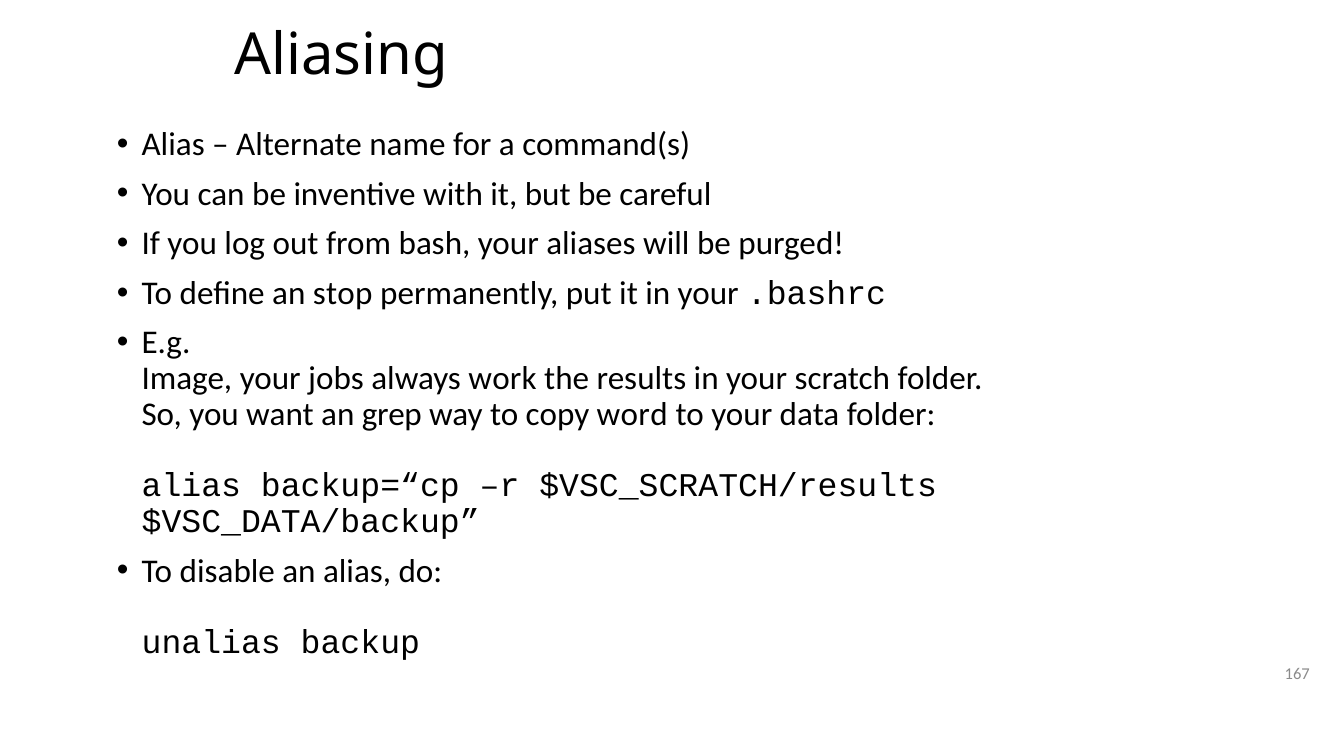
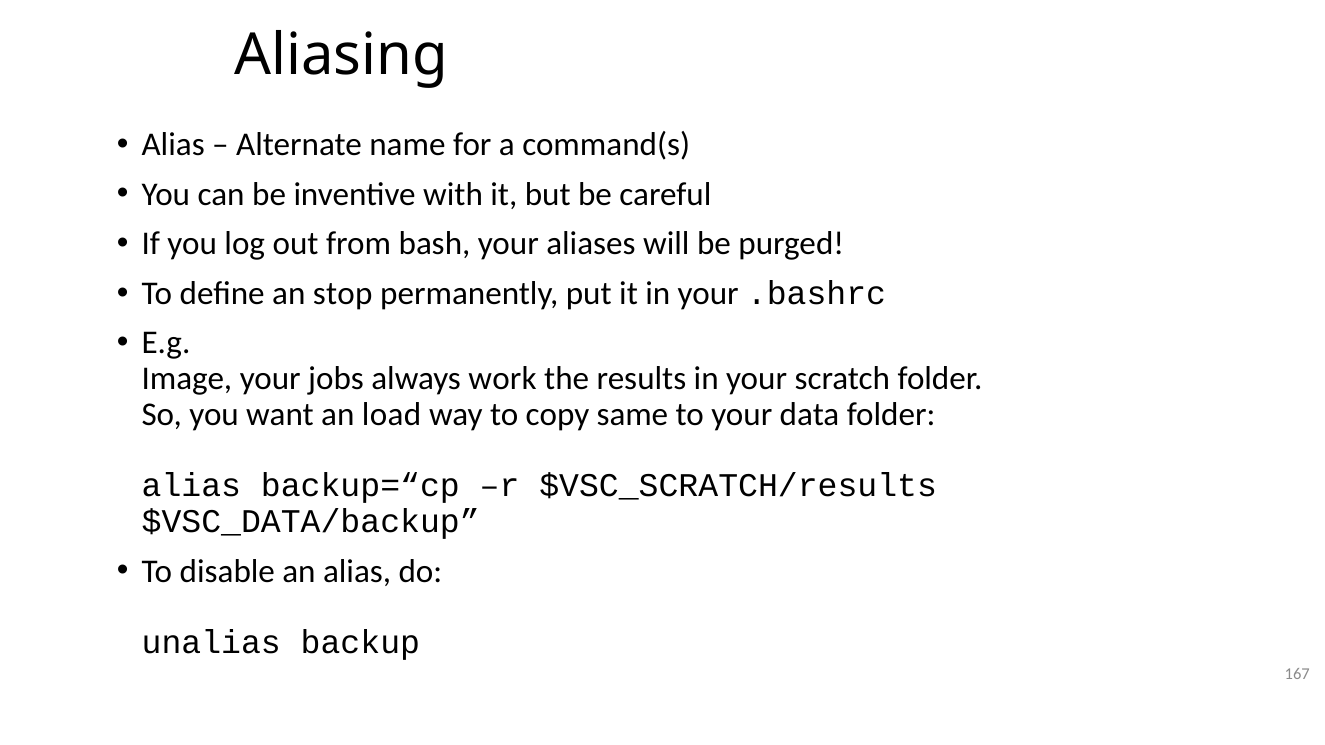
grep: grep -> load (392, 415)
word: word -> same (632, 415)
